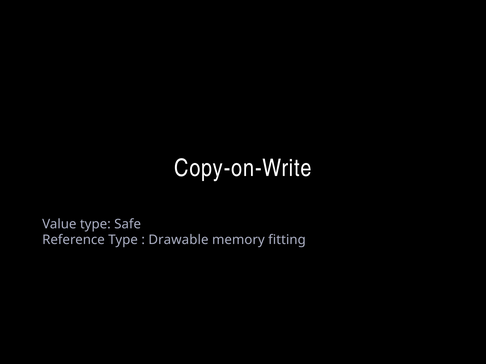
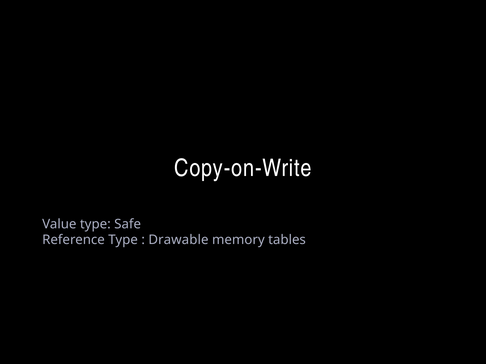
fitting: fitting -> tables (287, 240)
